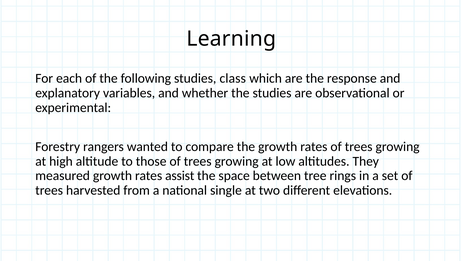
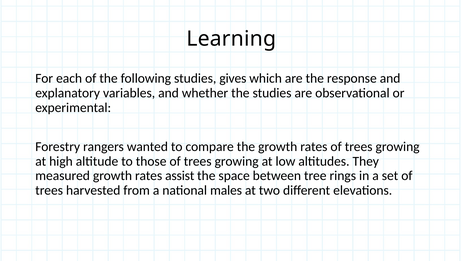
class: class -> gives (233, 78)
single: single -> males (226, 190)
